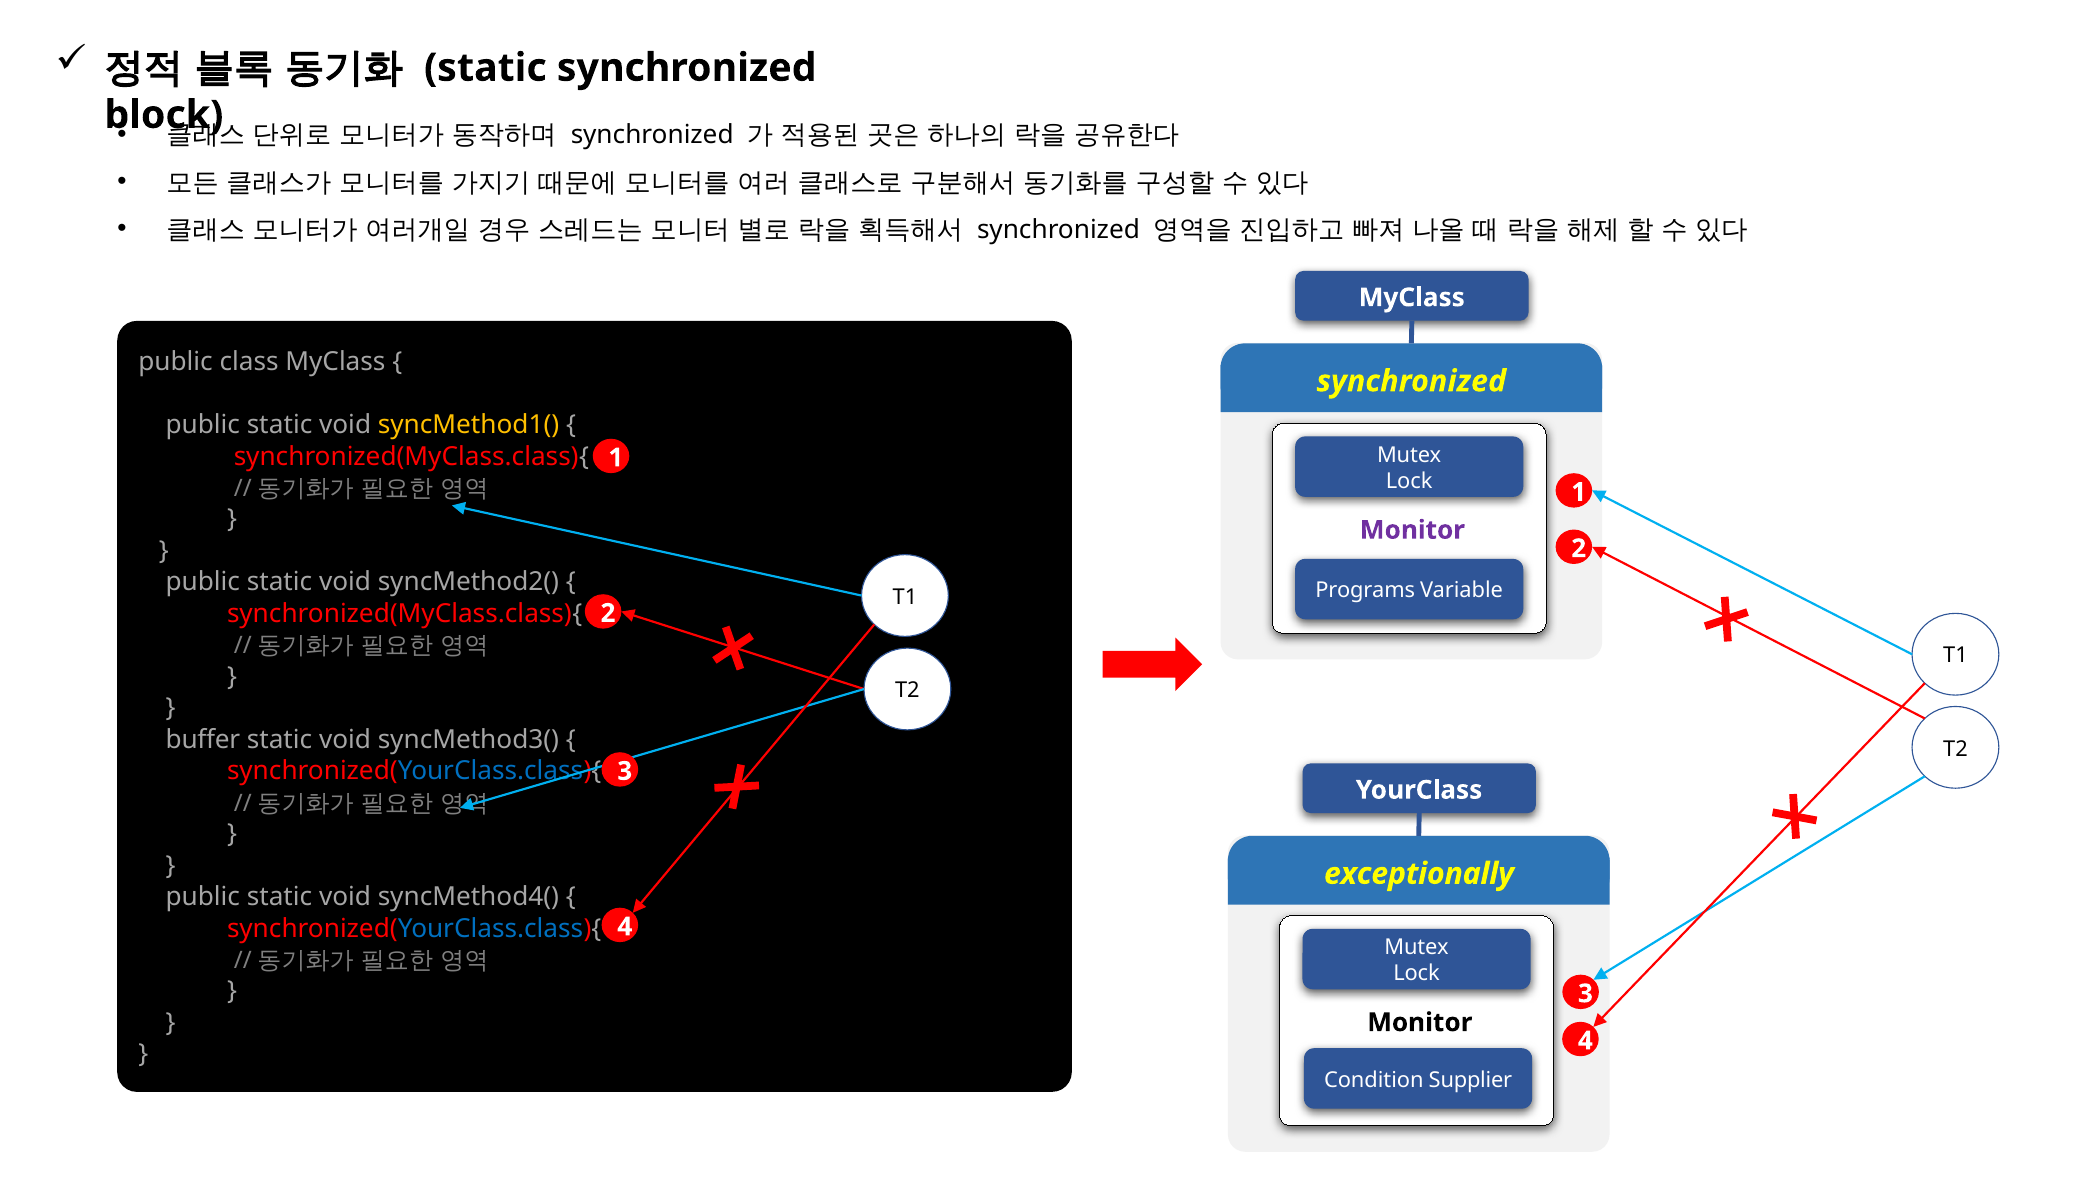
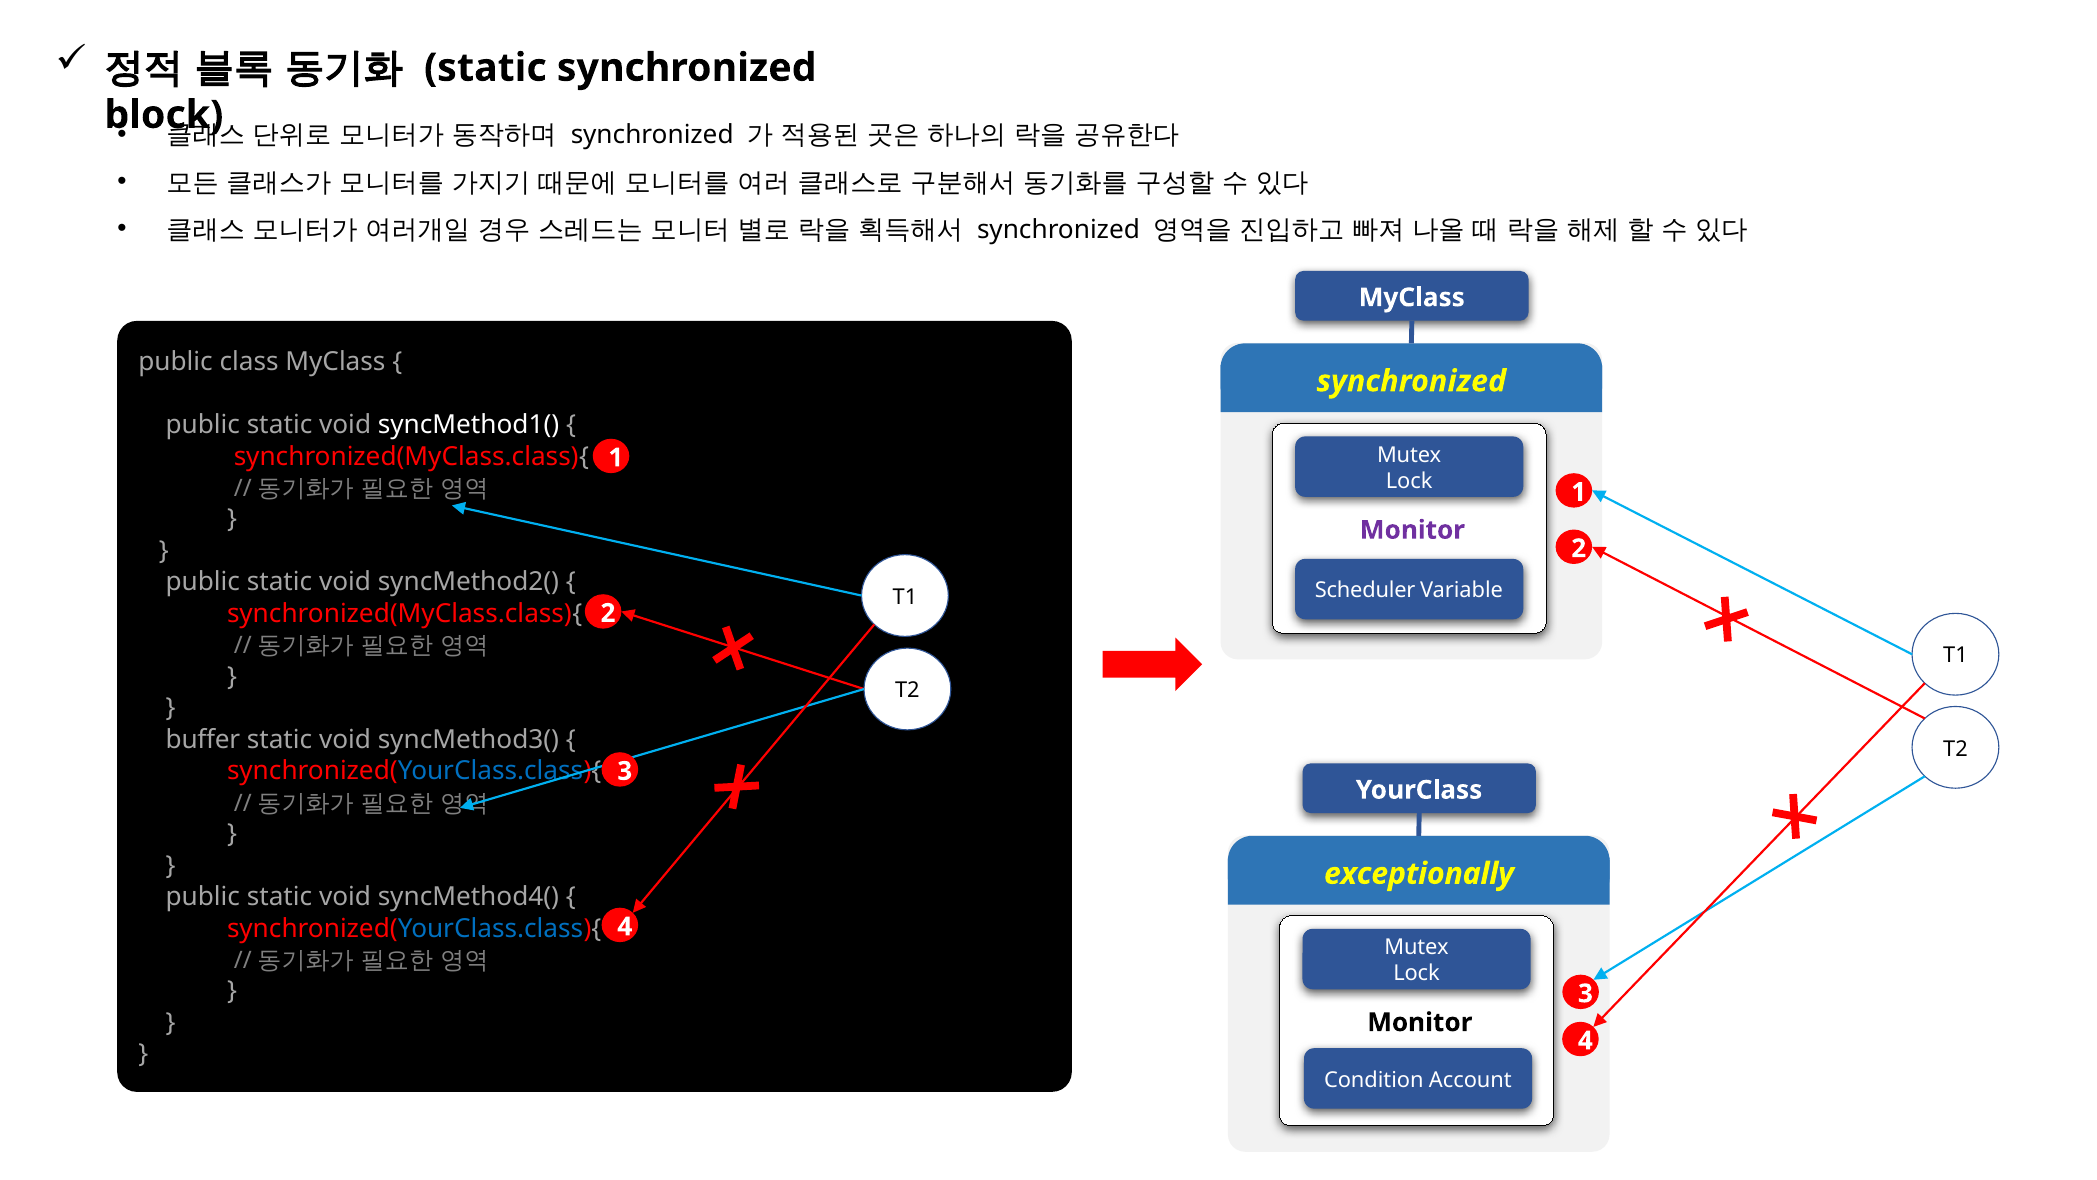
syncMethod1( colour: yellow -> white (469, 425)
Programs: Programs -> Scheduler (1365, 590)
Supplier: Supplier -> Account (1470, 1080)
